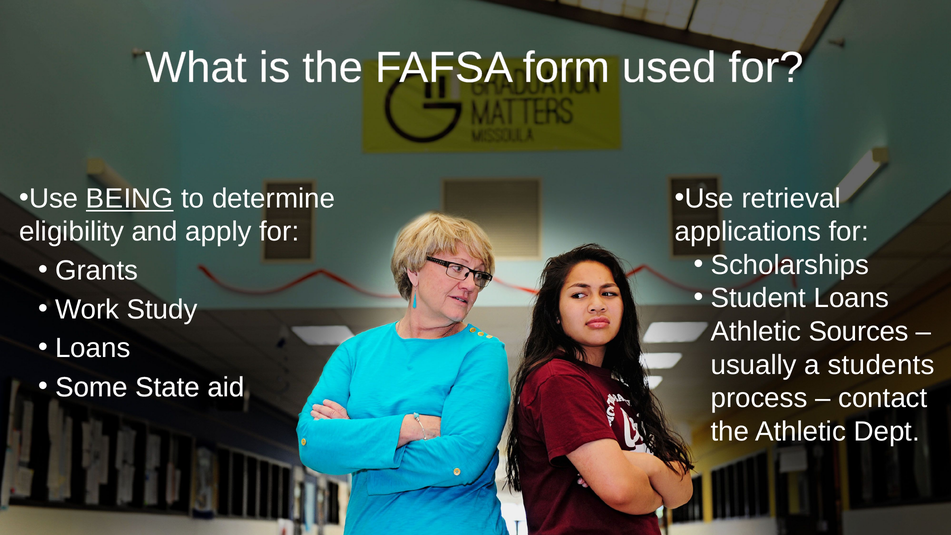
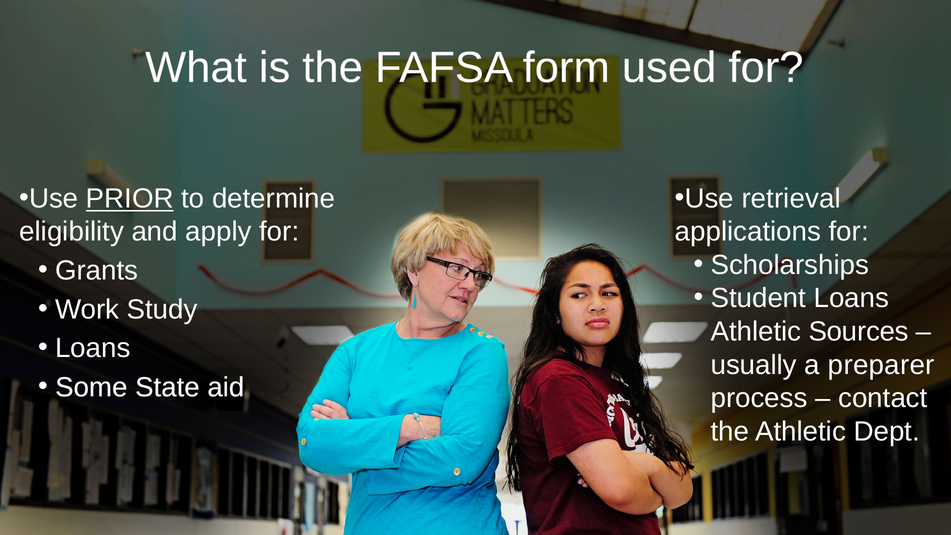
BEING: BEING -> PRIOR (130, 198)
students: students -> preparer (881, 365)
